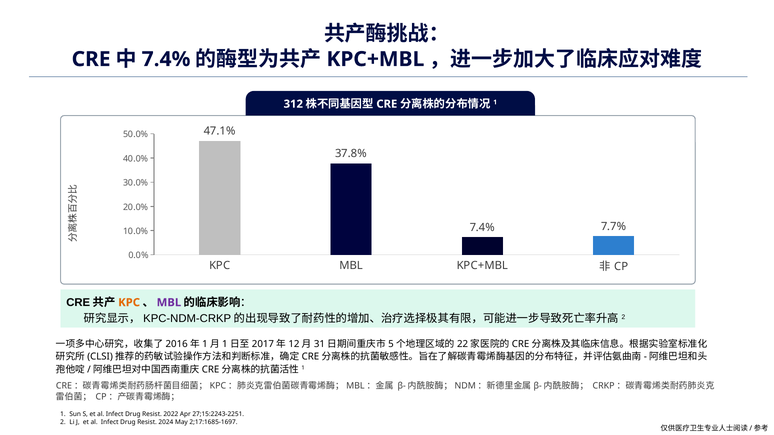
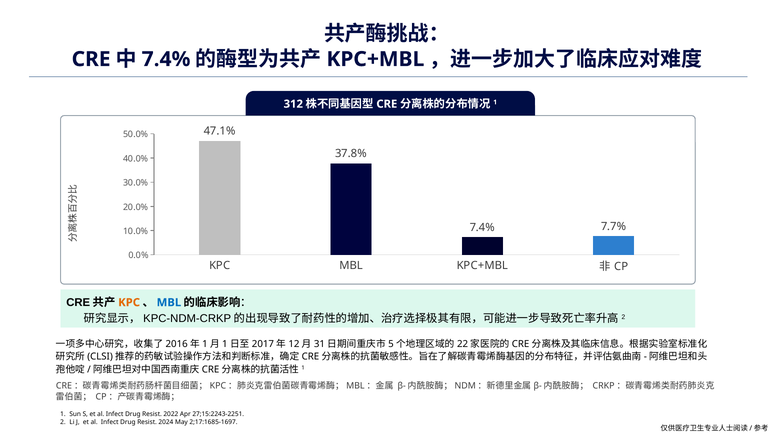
MBL colour: purple -> blue (169, 303)
